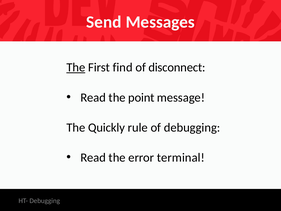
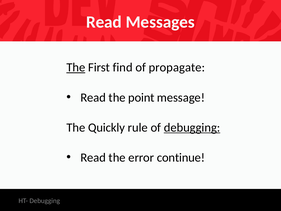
Send: Send -> Read (104, 22)
disconnect: disconnect -> propagate (177, 67)
debugging underline: none -> present (192, 127)
terminal: terminal -> continue (181, 157)
